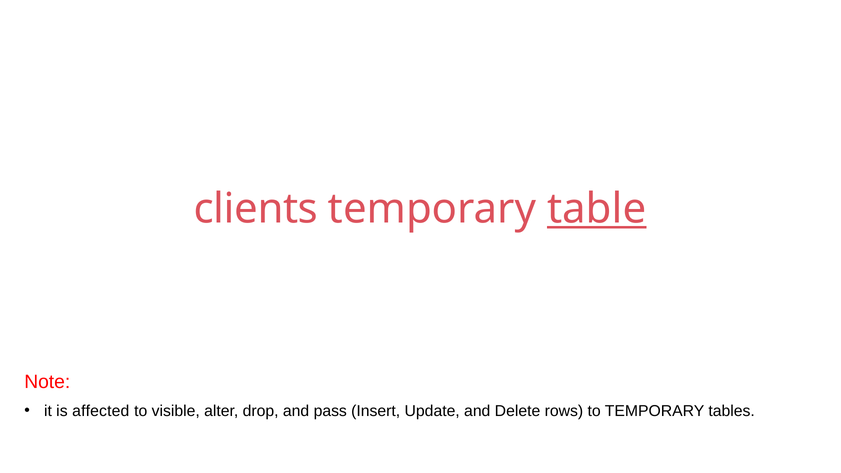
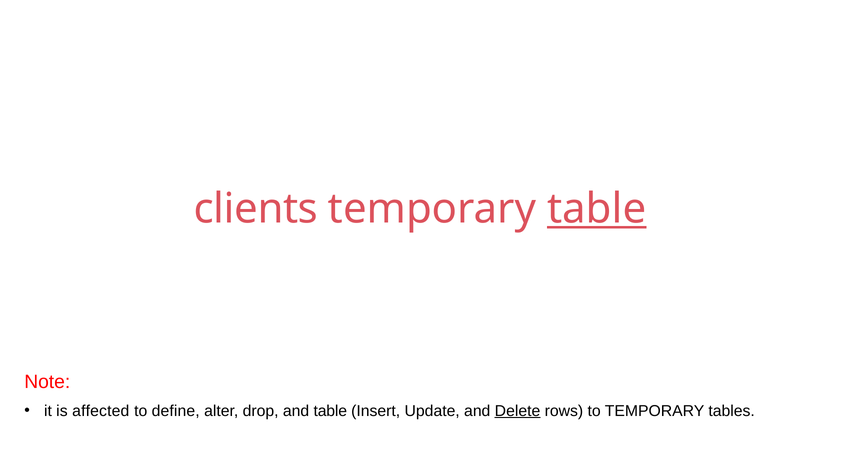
visible: visible -> define (176, 411)
and pass: pass -> table (330, 411)
Delete underline: none -> present (518, 411)
